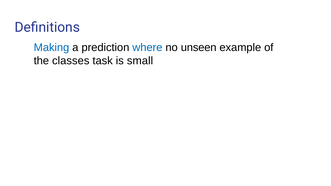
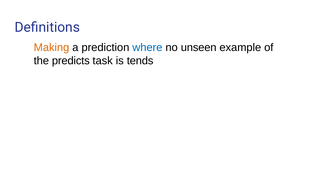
Making colour: blue -> orange (51, 48)
classes: classes -> predicts (71, 61)
small: small -> tends (140, 61)
